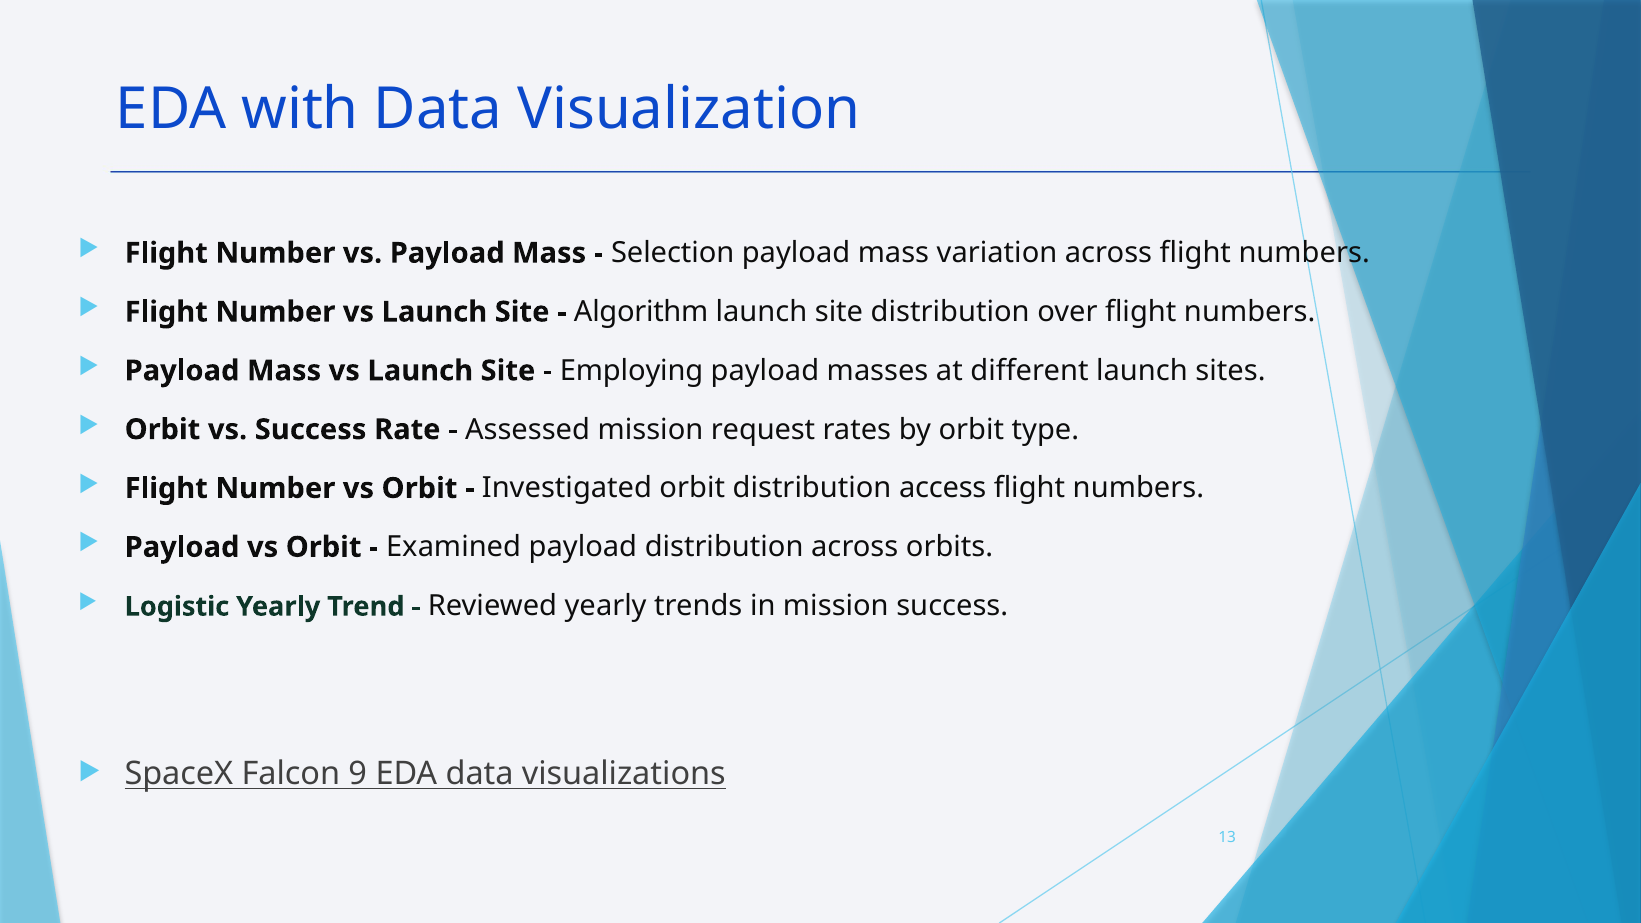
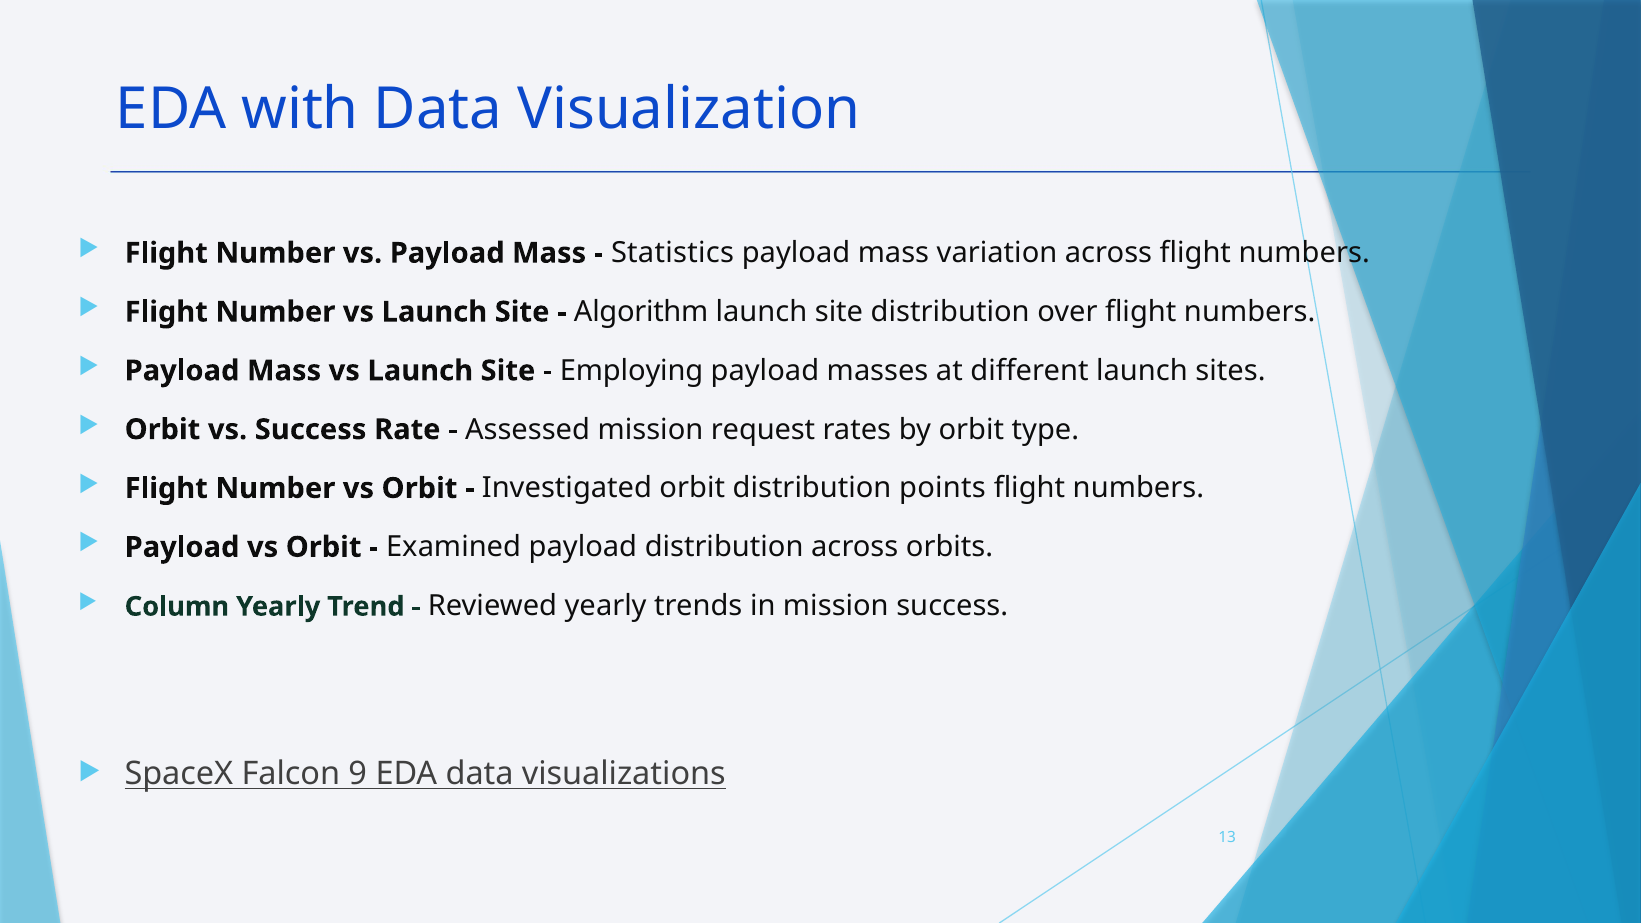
Selection: Selection -> Statistics (672, 253)
access: access -> points (942, 488)
Logistic: Logistic -> Column (177, 607)
